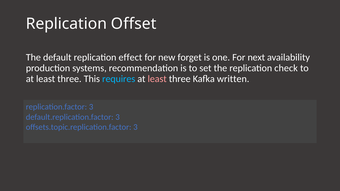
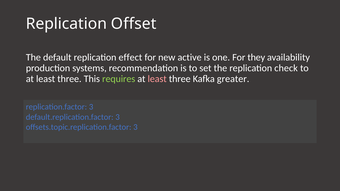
forget: forget -> active (190, 57)
next: next -> they (256, 57)
requires colour: light blue -> light green (119, 79)
written: written -> greater (233, 79)
